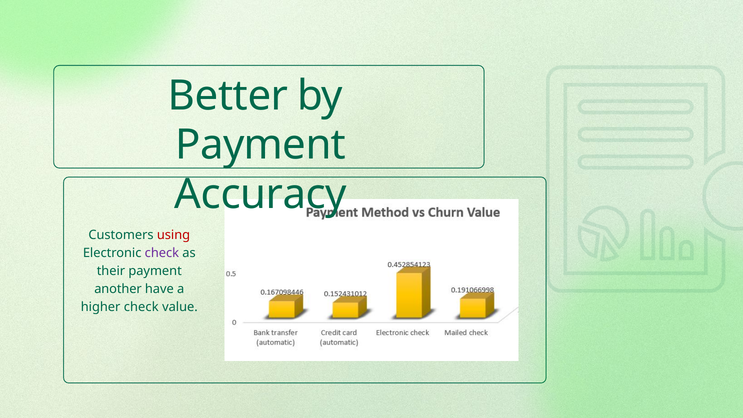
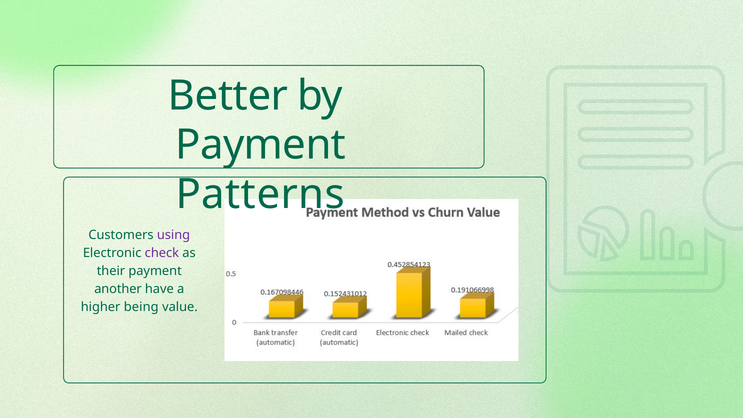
Accuracy: Accuracy -> Patterns (260, 194)
using colour: red -> purple (174, 235)
higher check: check -> being (141, 307)
